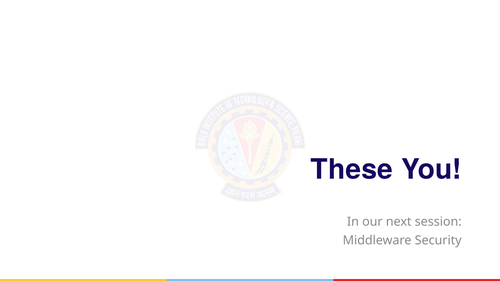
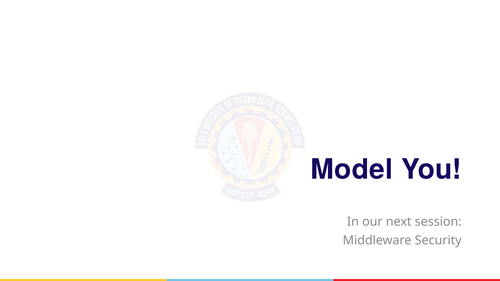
These: These -> Model (352, 170)
